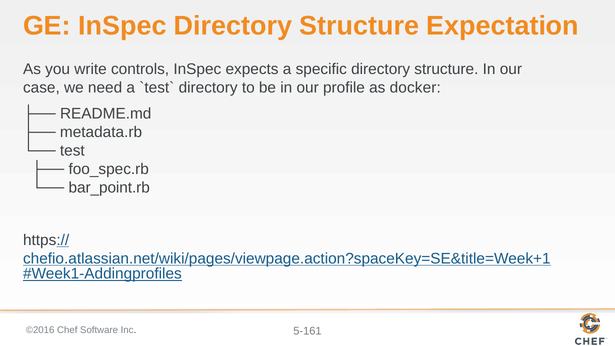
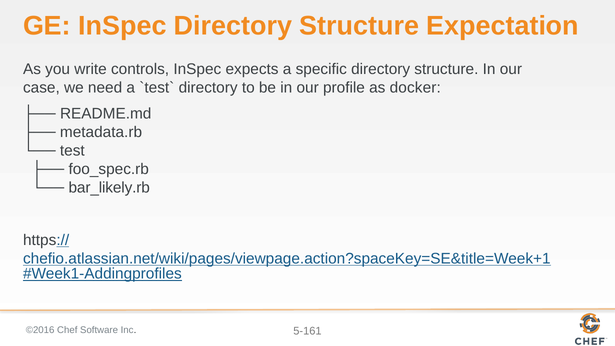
bar_point.rb: bar_point.rb -> bar_likely.rb (109, 188)
